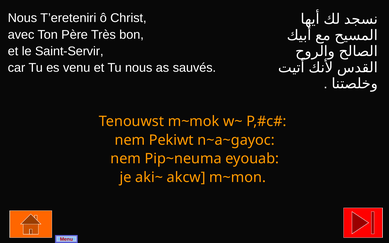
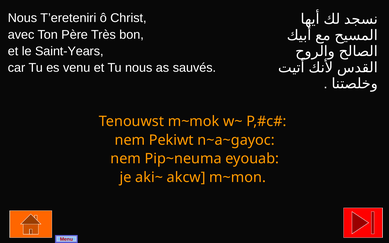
Saint-Servir: Saint-Servir -> Saint-Years (69, 51)
